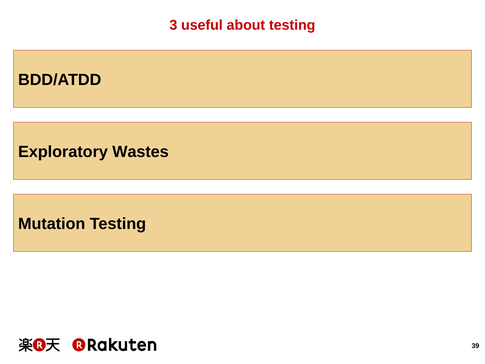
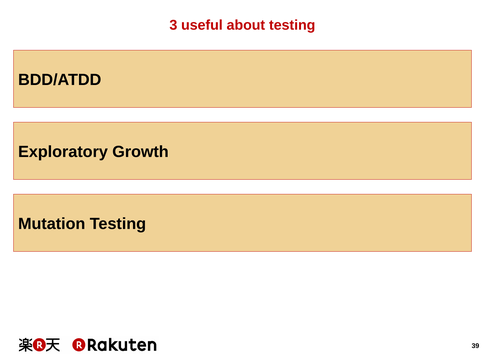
Wastes: Wastes -> Growth (140, 152)
